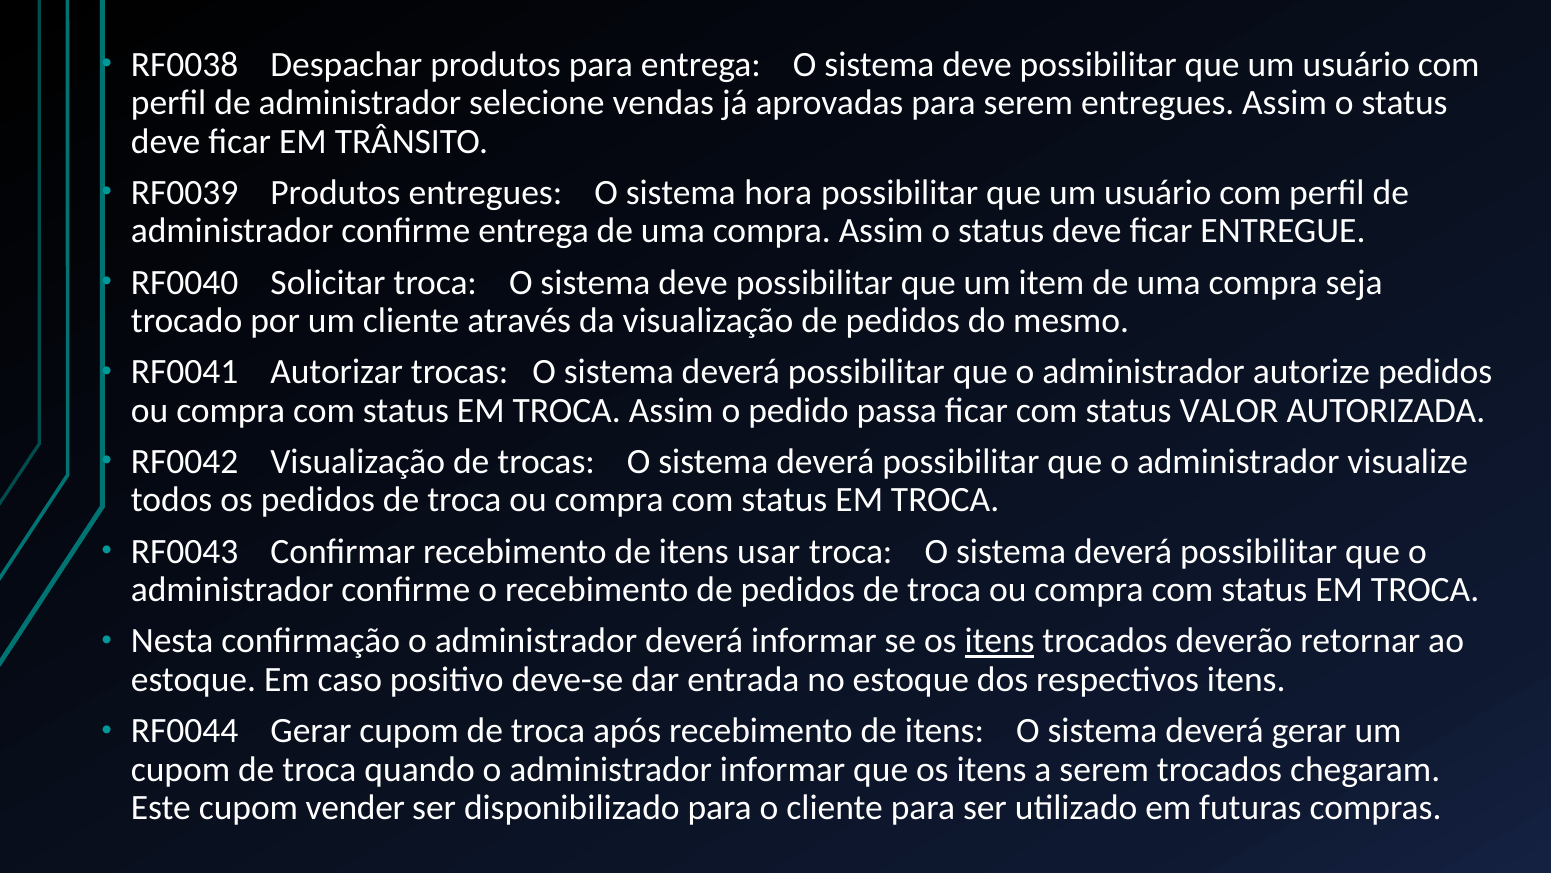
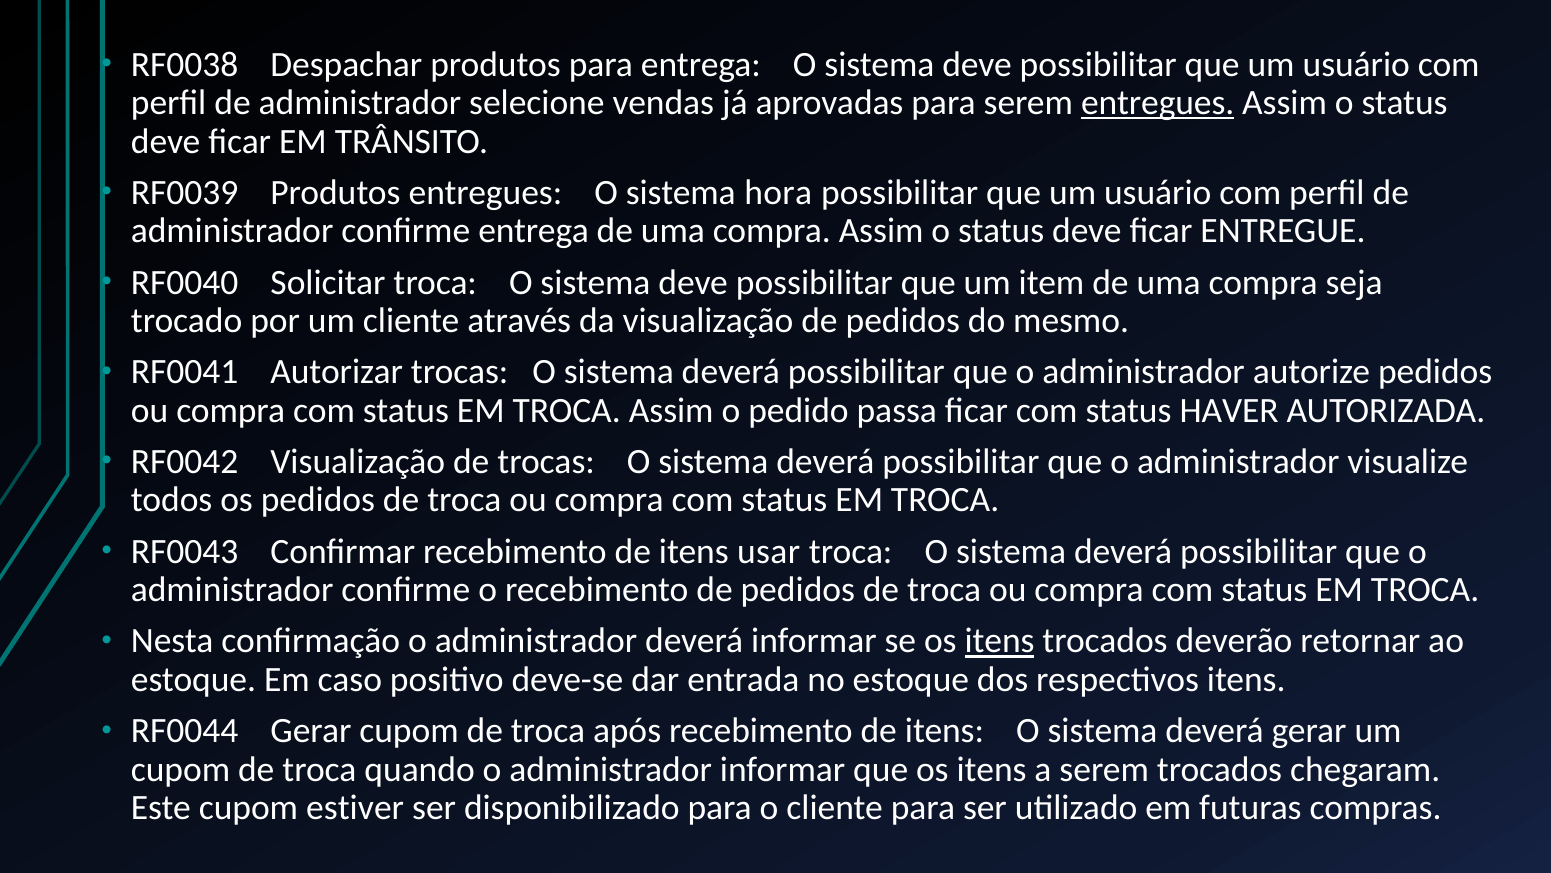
entregues underline: none -> present (1158, 103)
VALOR: VALOR -> HAVER (1229, 410)
vender: vender -> estiver (355, 807)
